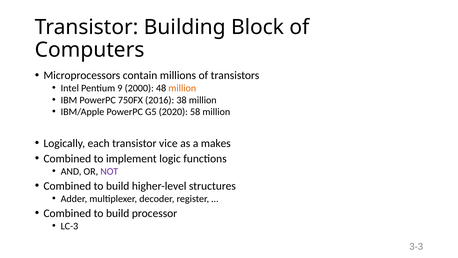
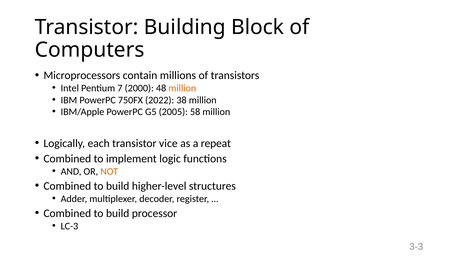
9: 9 -> 7 (120, 88)
2016: 2016 -> 2022 (160, 100)
2020: 2020 -> 2005 (173, 112)
makes: makes -> repeat (216, 143)
NOT colour: purple -> orange (109, 171)
